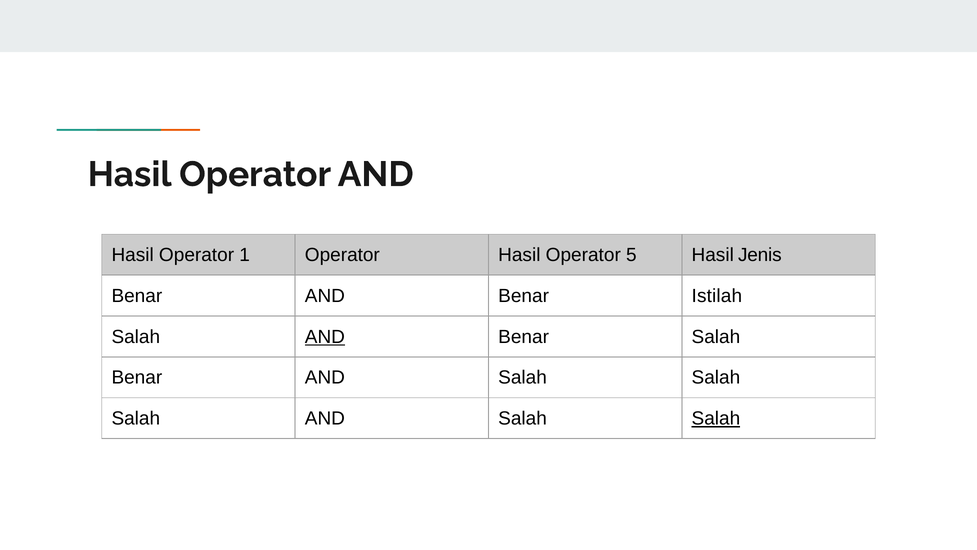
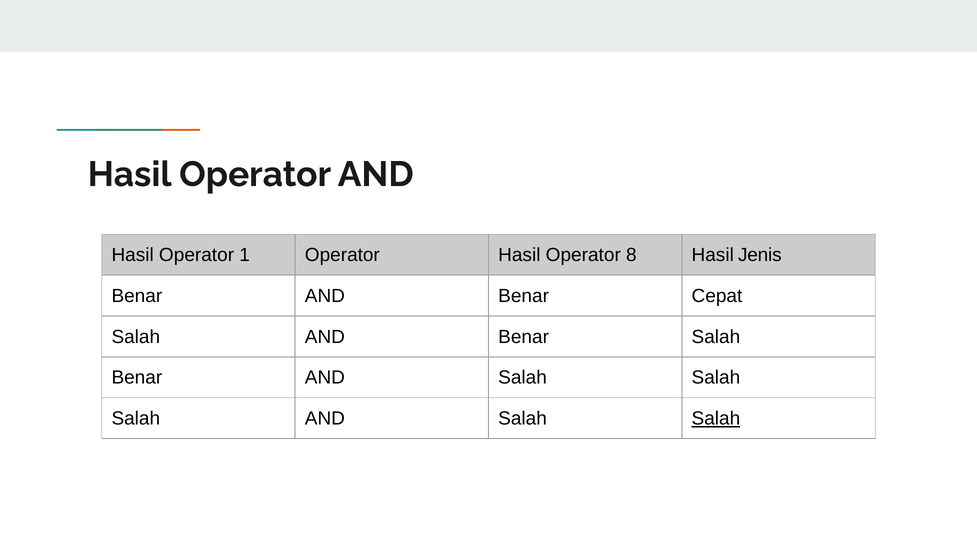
5: 5 -> 8 (631, 255)
Istilah: Istilah -> Cepat (717, 296)
AND underline: present -> none (325, 336)
